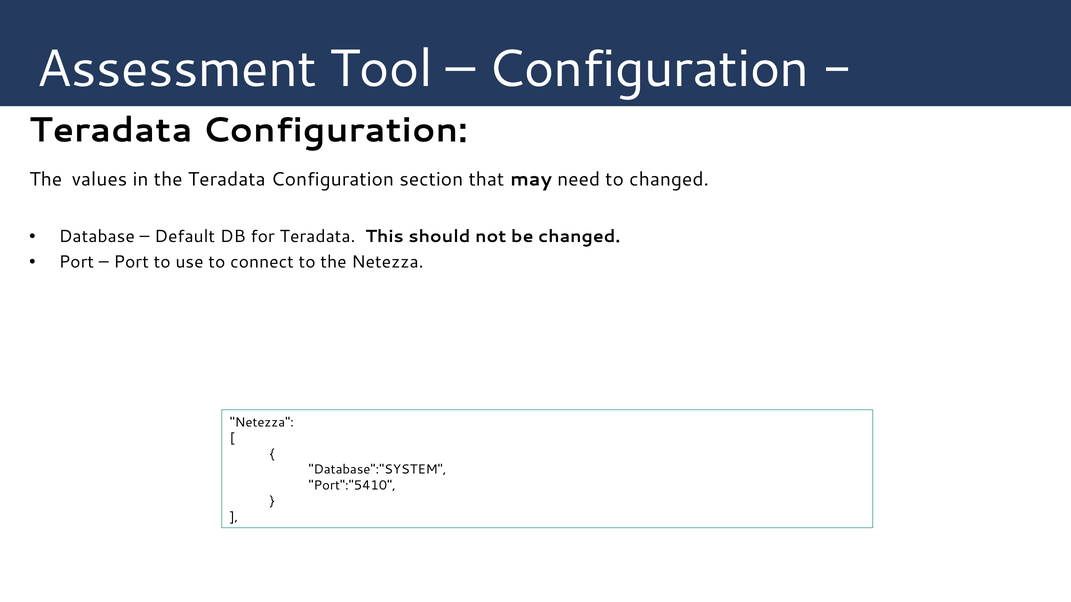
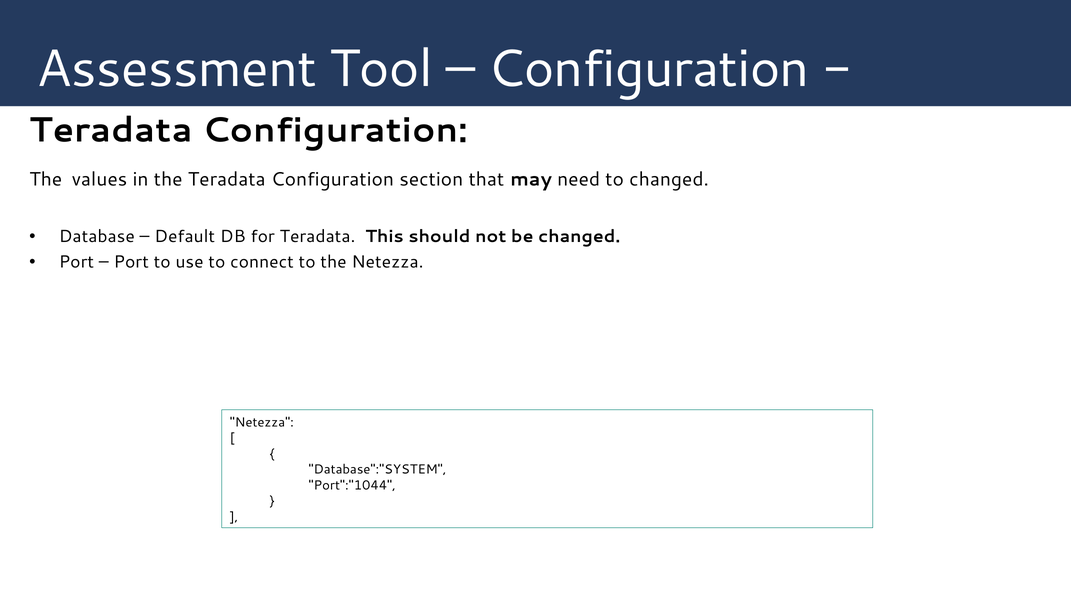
Port":"5410: Port":"5410 -> Port":"1044 (352, 486)
